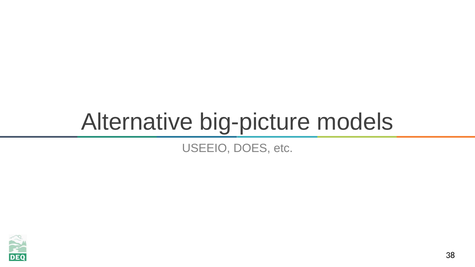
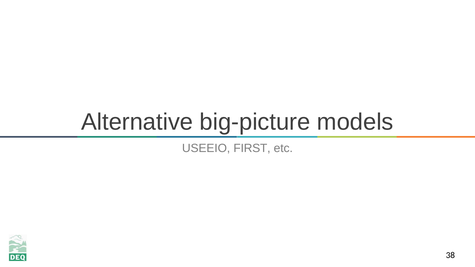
DOES: DOES -> FIRST (252, 148)
